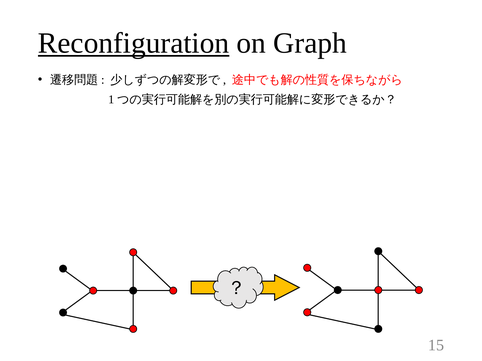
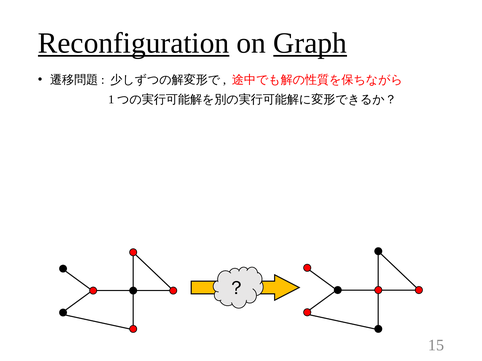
Graph underline: none -> present (310, 43)
